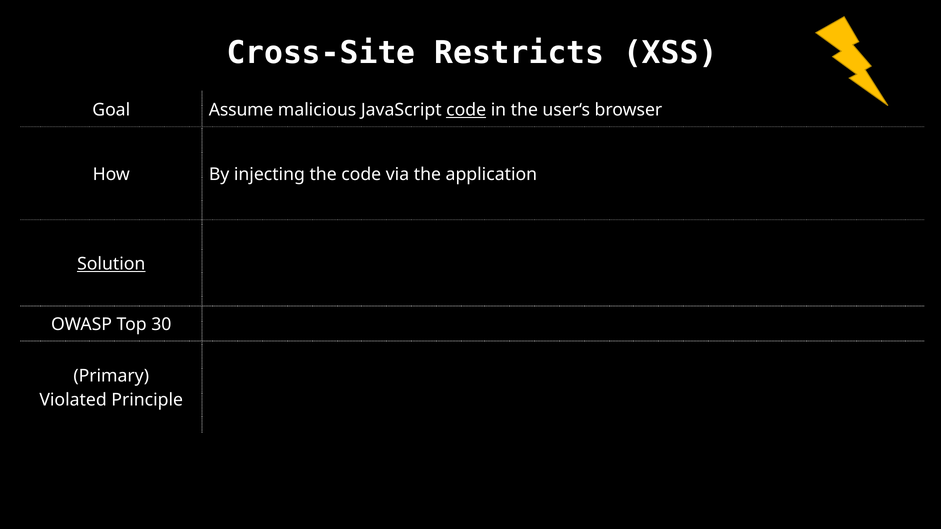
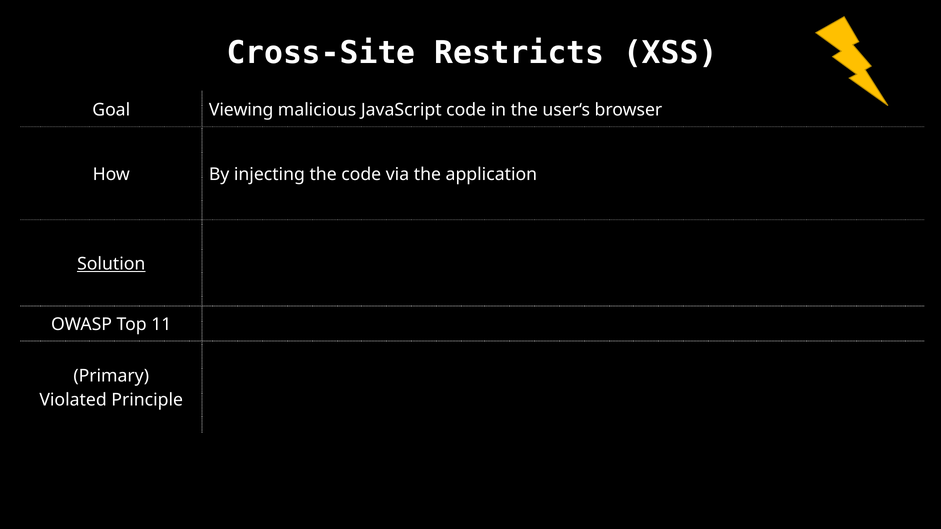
Assume: Assume -> Viewing (241, 110)
code underline: present -> none (466, 110)
30: 30 -> 11 (161, 325)
